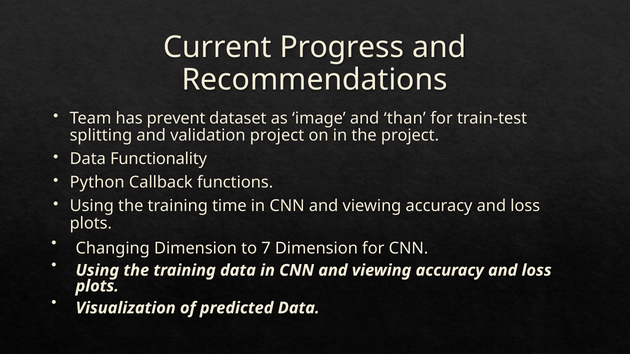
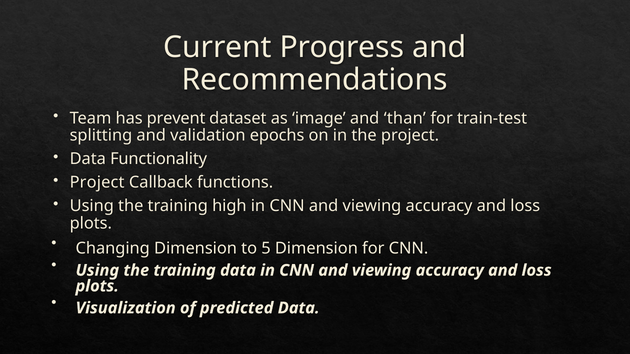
validation project: project -> epochs (277, 136)
Python: Python -> Project (97, 183)
time: time -> high (229, 206)
7: 7 -> 5 (266, 249)
